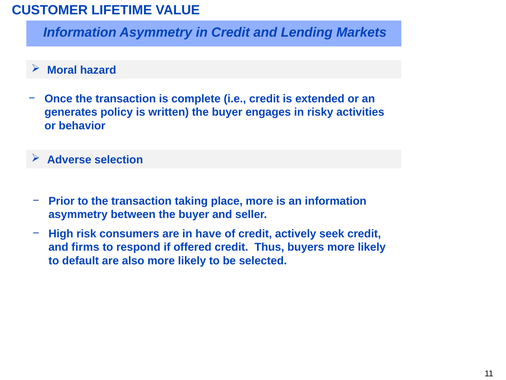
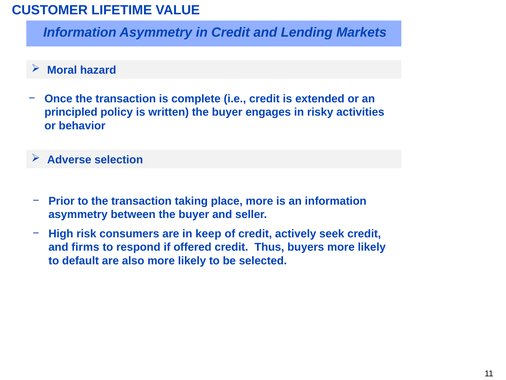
generates: generates -> principled (71, 112)
have: have -> keep (208, 233)
